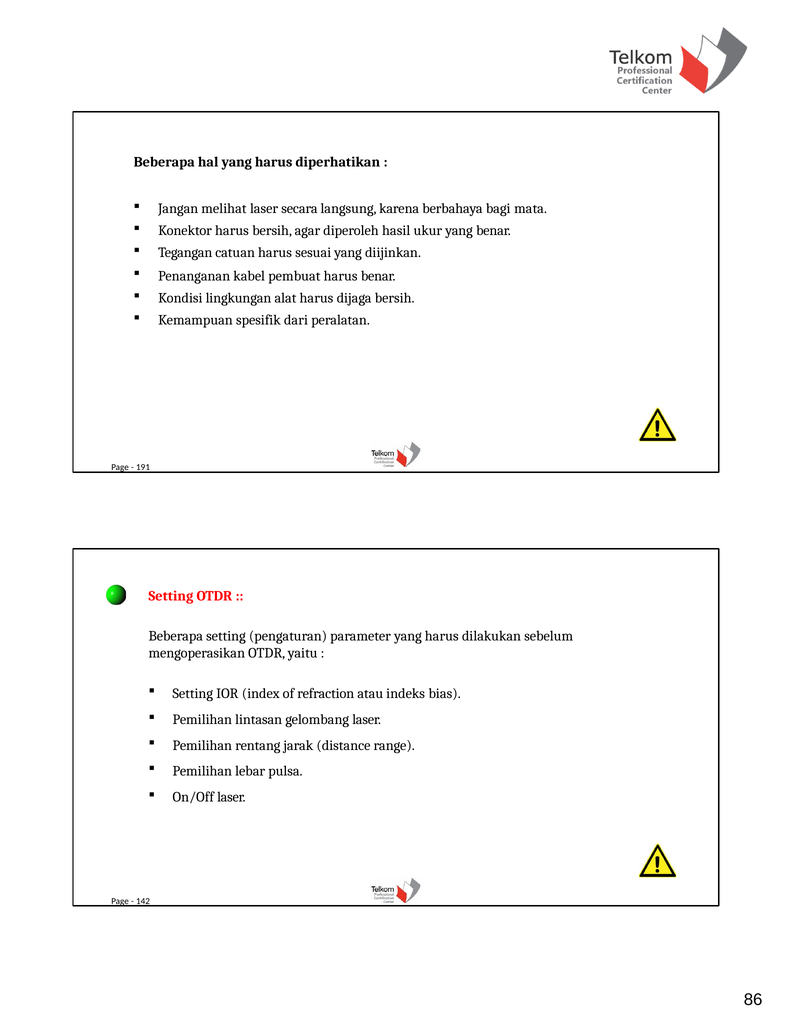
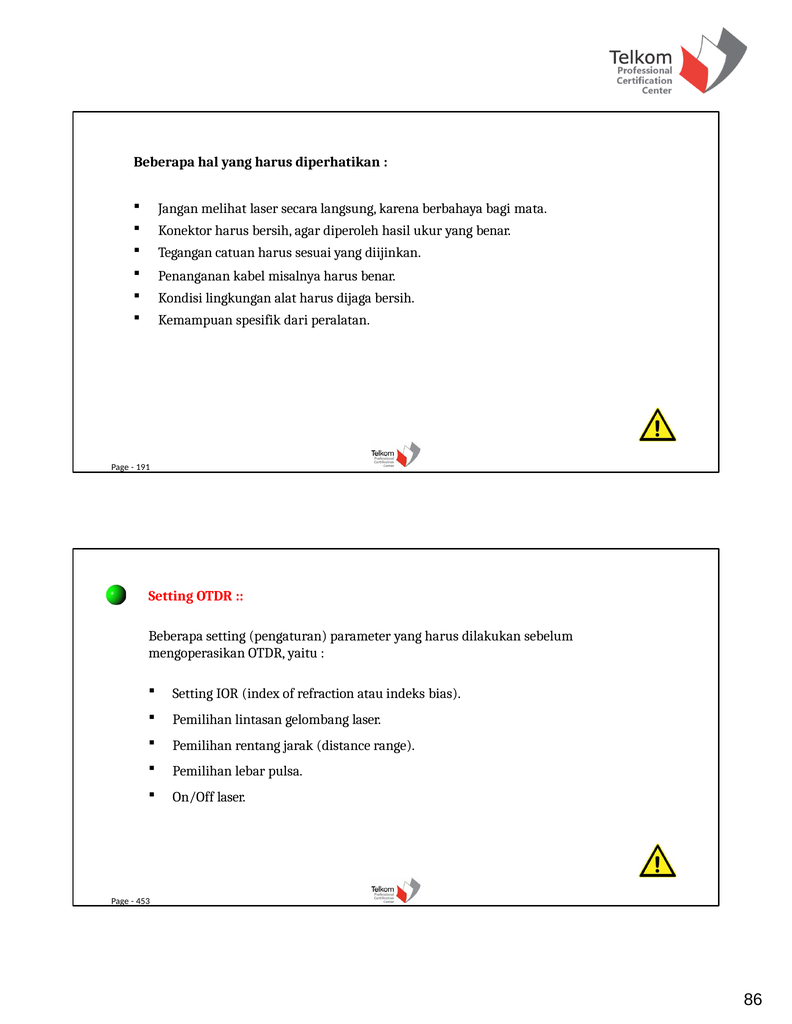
pembuat: pembuat -> misalnya (294, 276)
142: 142 -> 453 (143, 902)
